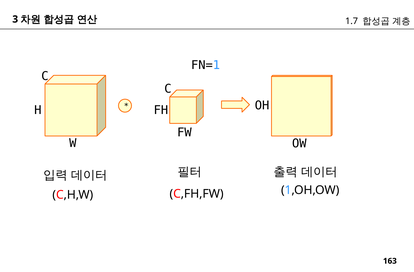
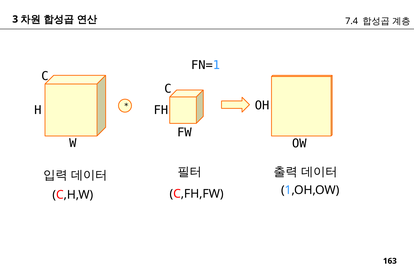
1.7: 1.7 -> 7.4 (352, 21)
